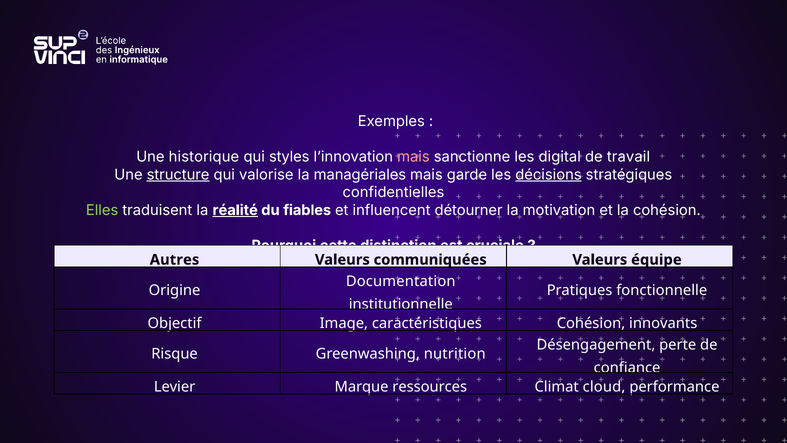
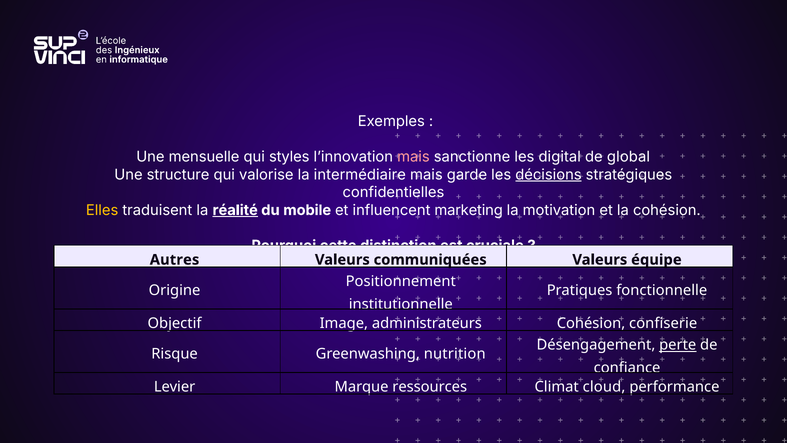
historique: historique -> mensuelle (204, 157)
travail: travail -> global (629, 157)
structure underline: present -> none (178, 175)
managériales: managériales -> intermédiaire (360, 175)
Elles colour: light green -> yellow (102, 210)
fiables: fiables -> mobile (307, 210)
détourner: détourner -> marketing (469, 210)
Documentation: Documentation -> Positionnement (401, 281)
caractéristiques: caractéristiques -> administrateurs (427, 323)
innovants: innovants -> confiserie (663, 323)
perte underline: none -> present (678, 345)
